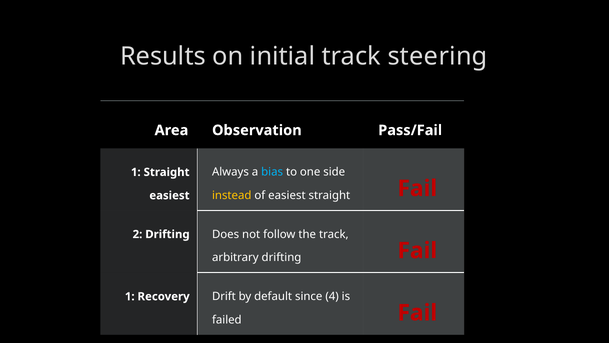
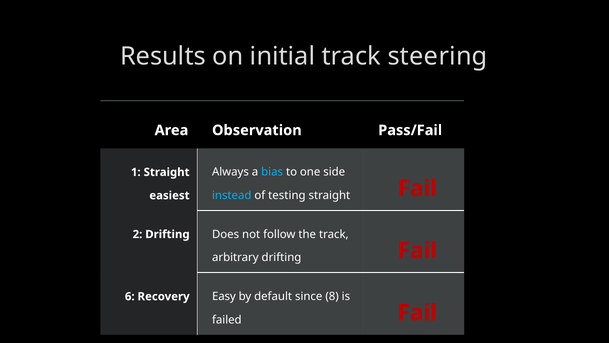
instead colour: yellow -> light blue (232, 195)
of easiest: easiest -> testing (287, 195)
1: 1 -> 6 (130, 296)
Drift: Drift -> Easy (224, 296)
4: 4 -> 8 (332, 296)
